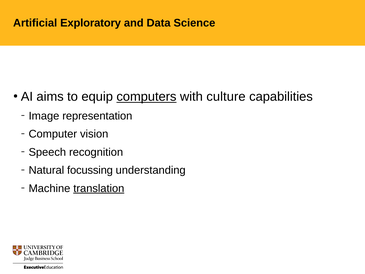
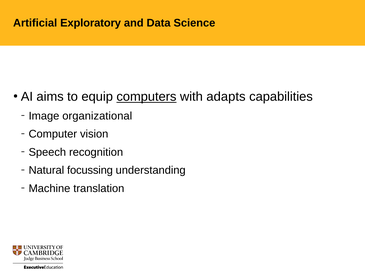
culture: culture -> adapts (226, 97)
representation: representation -> organizational (97, 116)
translation underline: present -> none (99, 188)
